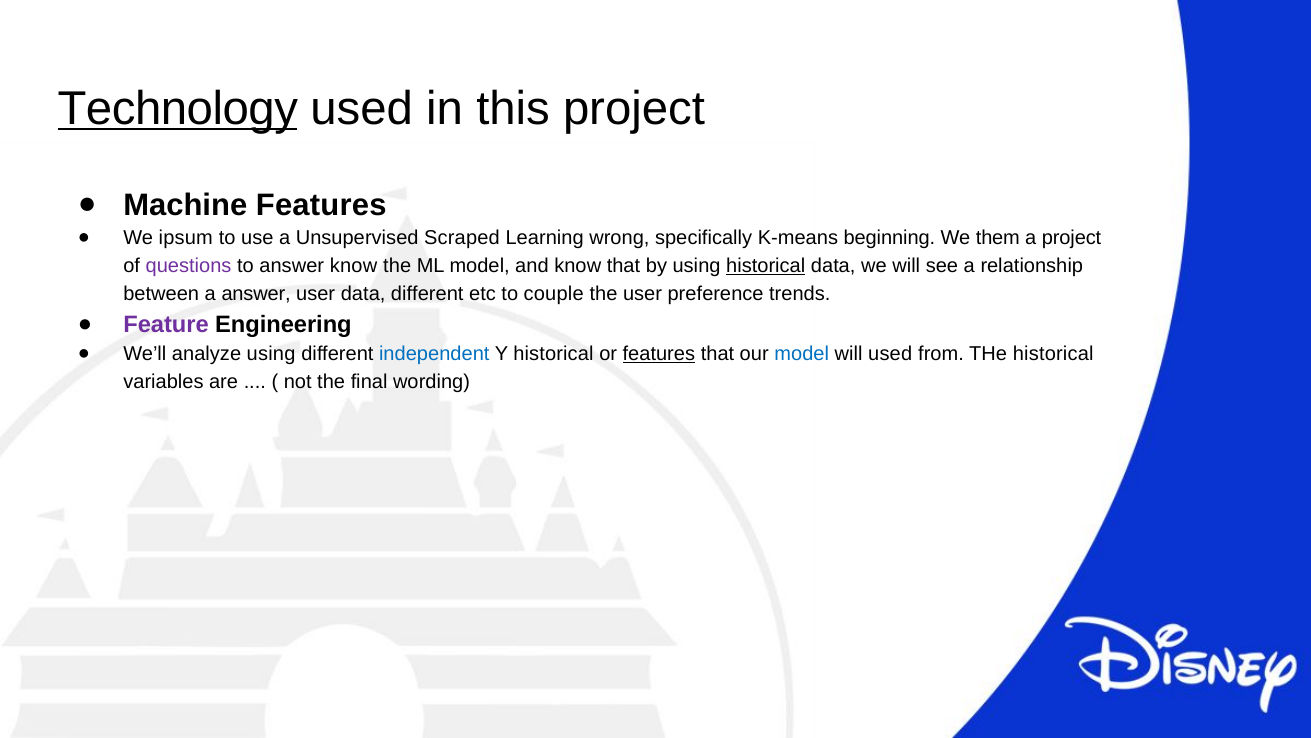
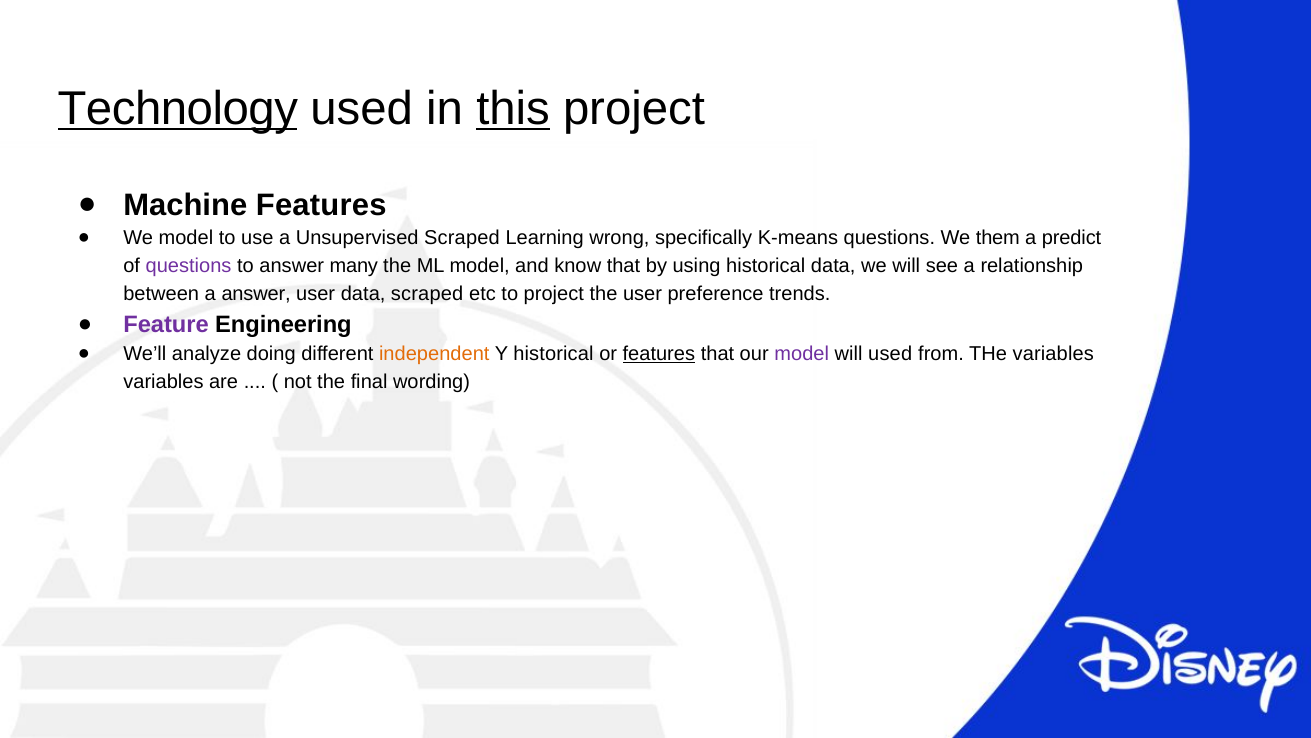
this underline: none -> present (513, 109)
We ipsum: ipsum -> model (186, 238)
K-means beginning: beginning -> questions (889, 238)
a project: project -> predict (1072, 238)
answer know: know -> many (354, 266)
historical underline: present -> none (766, 266)
data different: different -> scraped (427, 294)
to couple: couple -> project (554, 294)
analyze using: using -> doing (271, 354)
independent colour: blue -> orange (434, 354)
model colour: blue -> purple (802, 354)
THe historical: historical -> variables (1053, 354)
